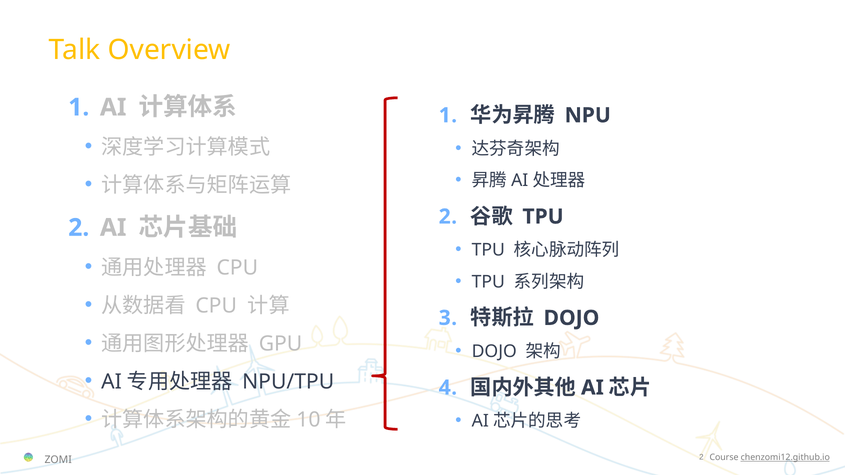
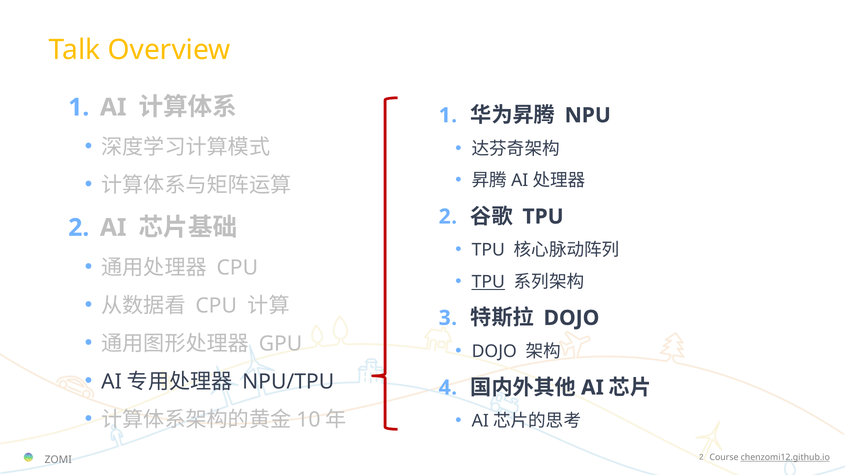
TPU underline: none -> present (488, 282)
